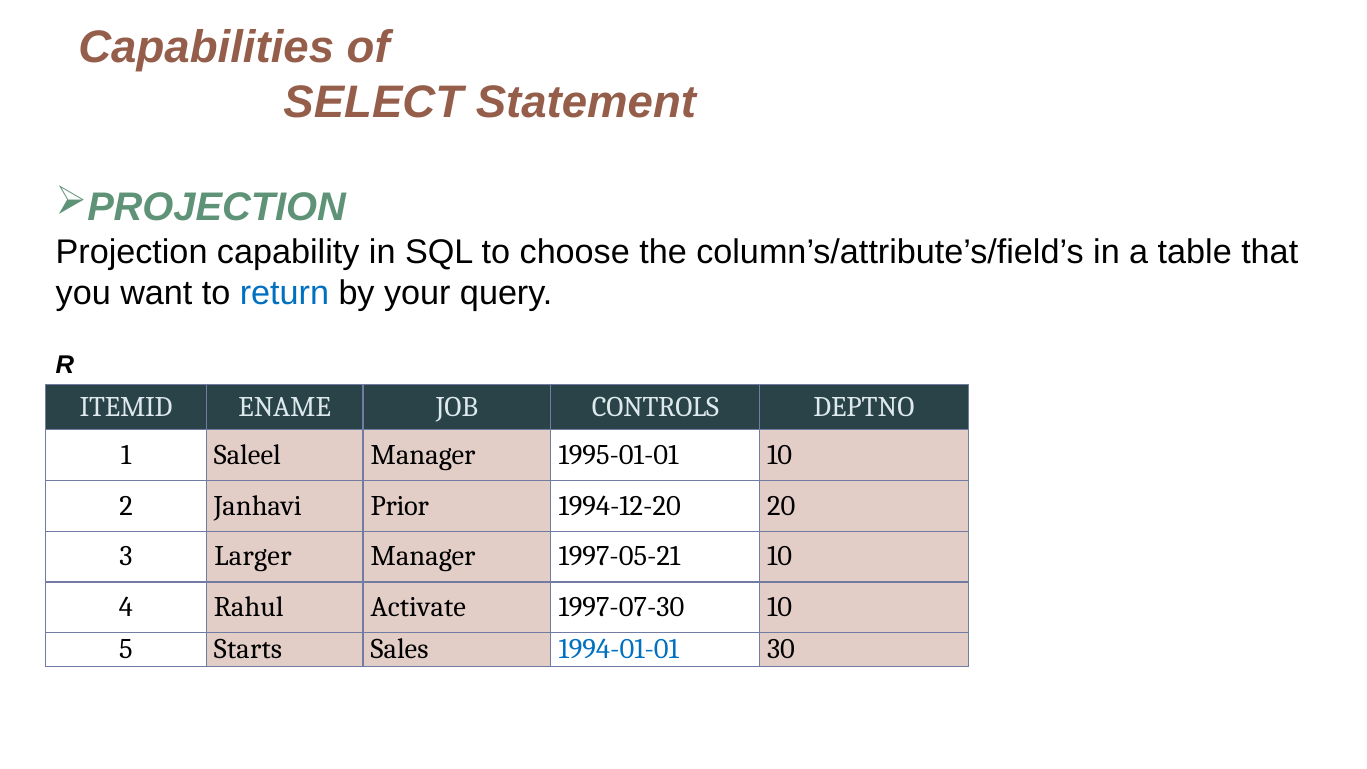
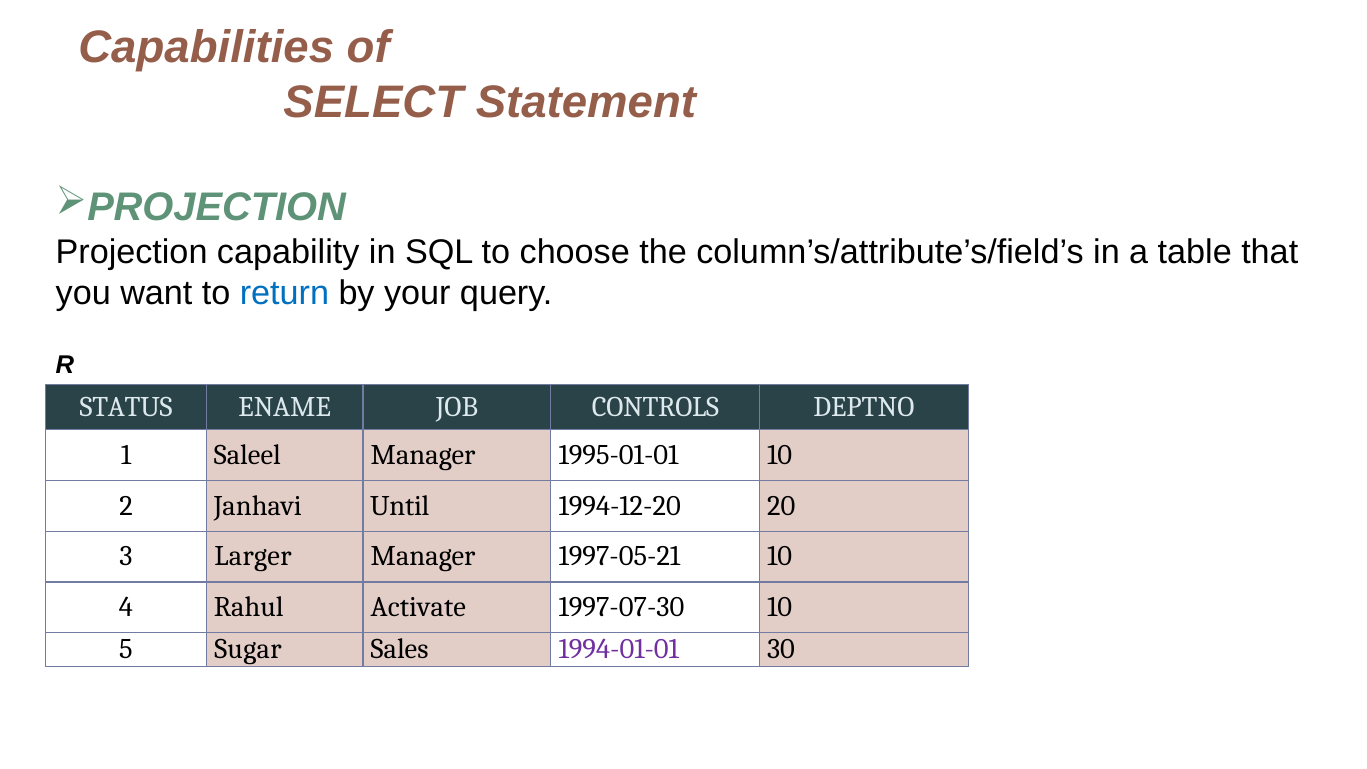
ITEMID: ITEMID -> STATUS (126, 407)
Prior: Prior -> Until (400, 506)
Starts: Starts -> Sugar (248, 649)
1994-01-01 colour: blue -> purple (619, 649)
